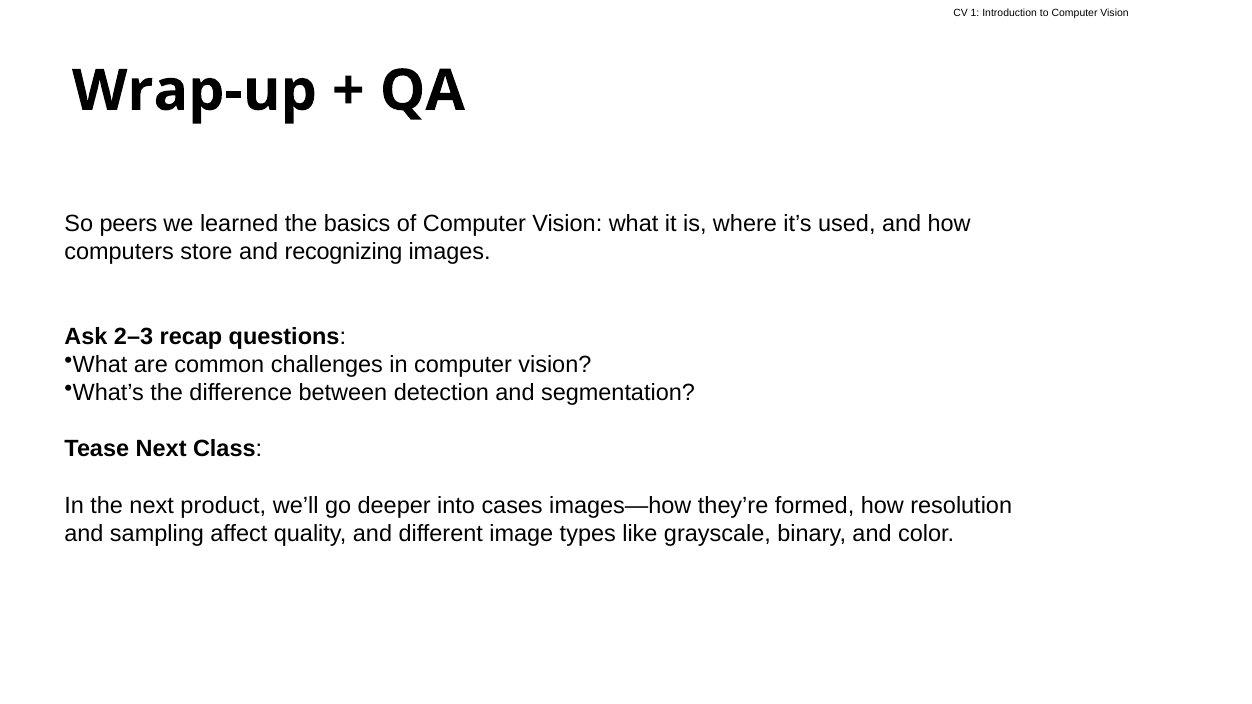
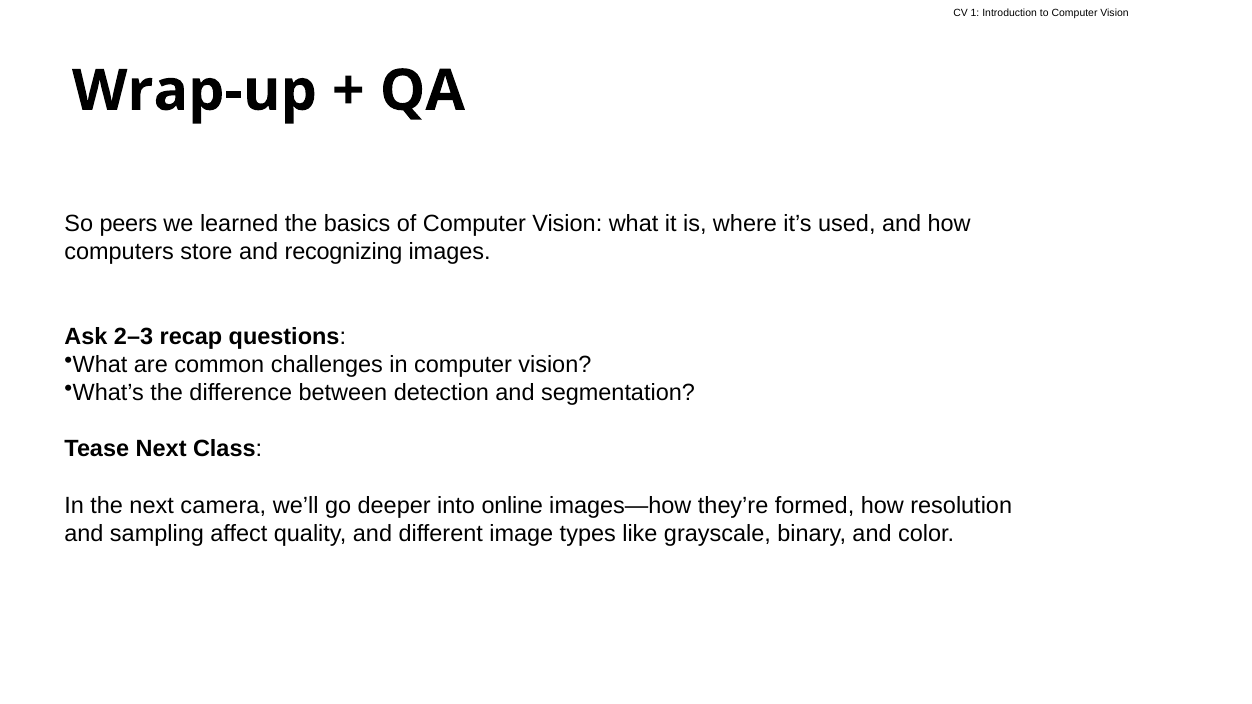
product: product -> camera (223, 506)
cases: cases -> online (512, 506)
